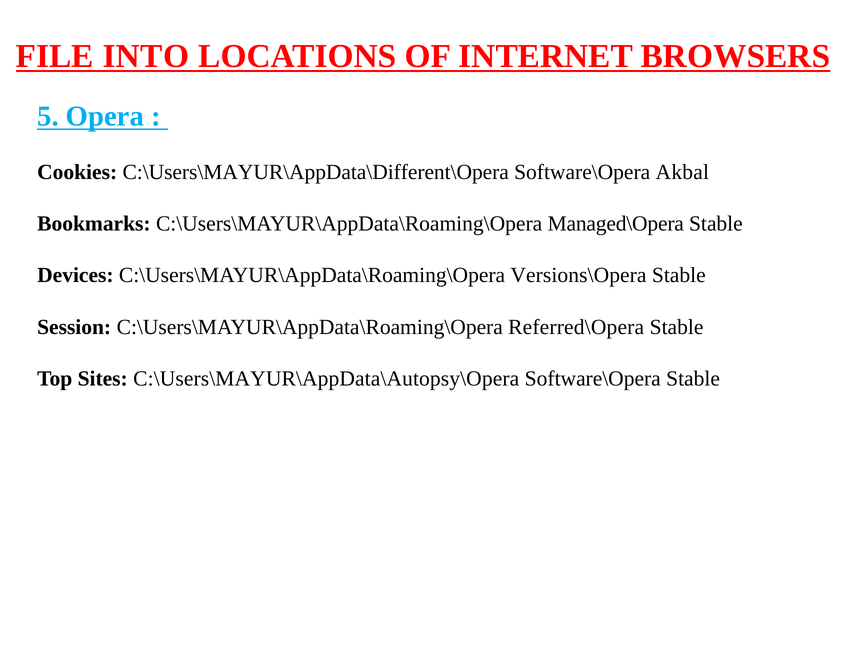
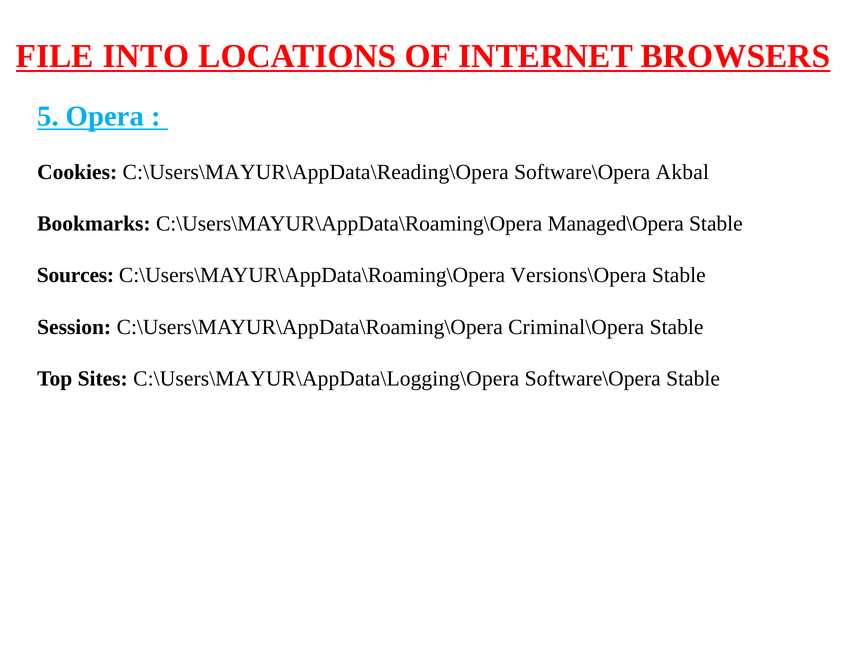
C:\Users\MAYUR\AppData\Different\Opera: C:\Users\MAYUR\AppData\Different\Opera -> C:\Users\MAYUR\AppData\Reading\Opera (316, 172)
Devices: Devices -> Sources (75, 275)
Referred\Opera: Referred\Opera -> Criminal\Opera (576, 327)
C:\Users\MAYUR\AppData\Autopsy\Opera: C:\Users\MAYUR\AppData\Autopsy\Opera -> C:\Users\MAYUR\AppData\Logging\Opera (326, 378)
